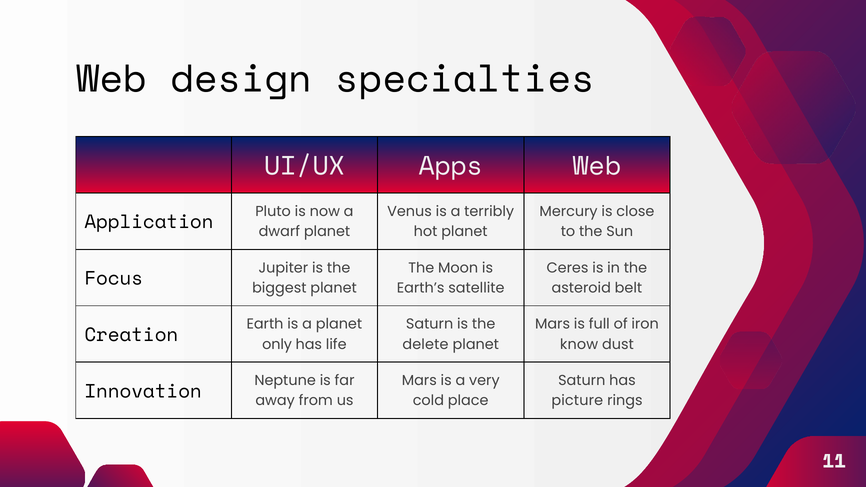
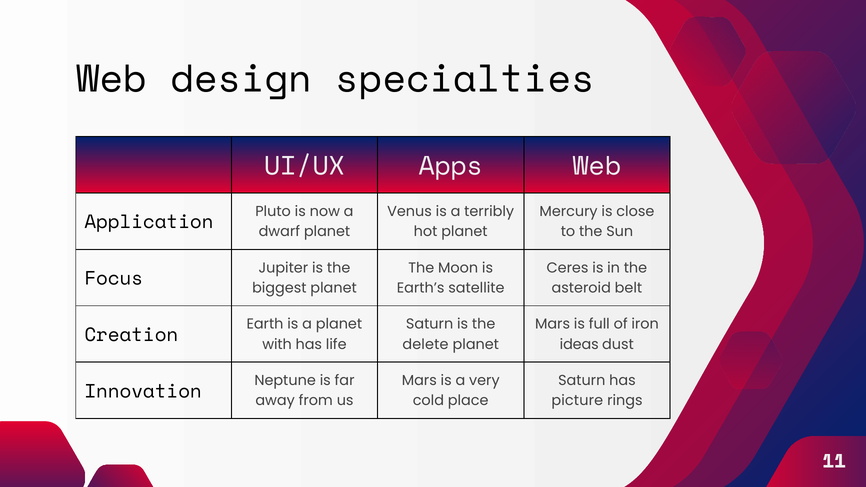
only: only -> with (277, 344)
know: know -> ideas (579, 344)
